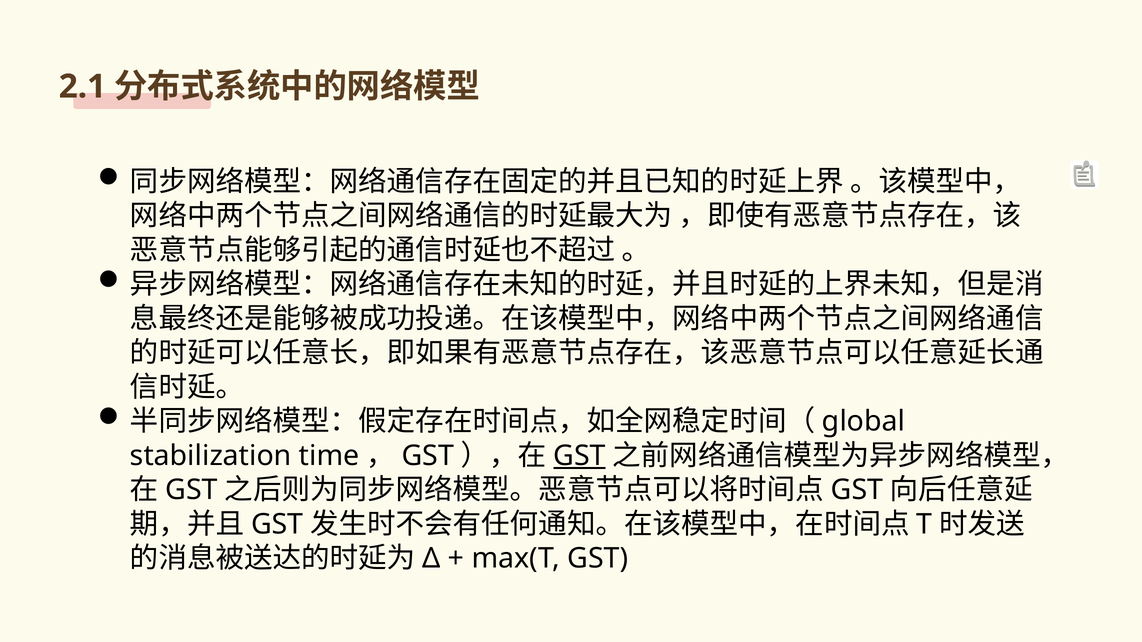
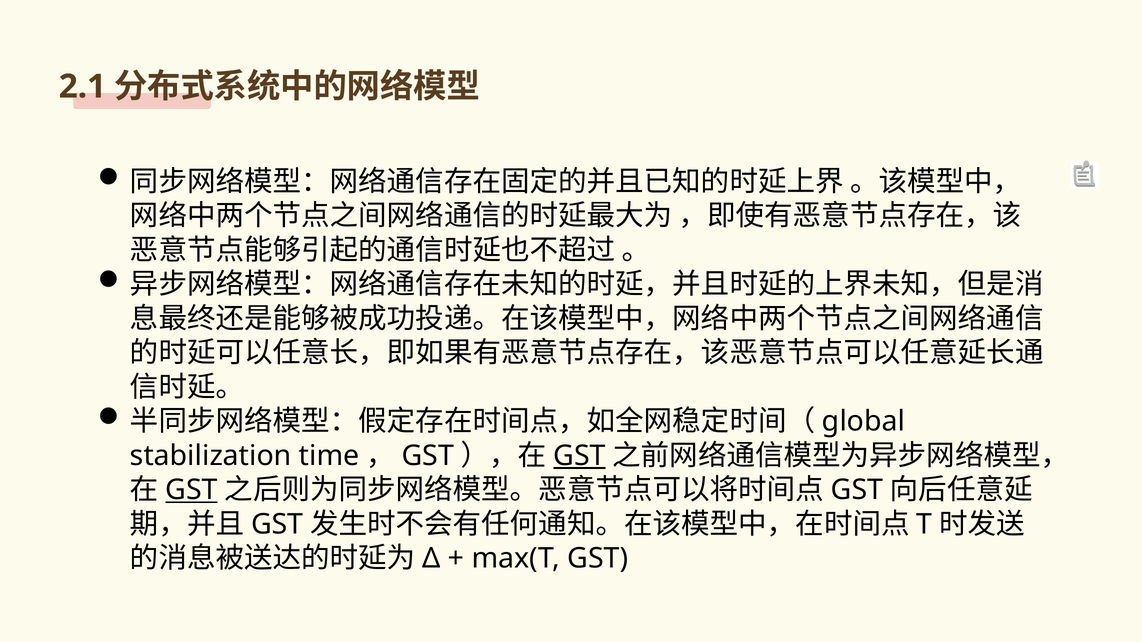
GST underline: none -> present (192, 490)
